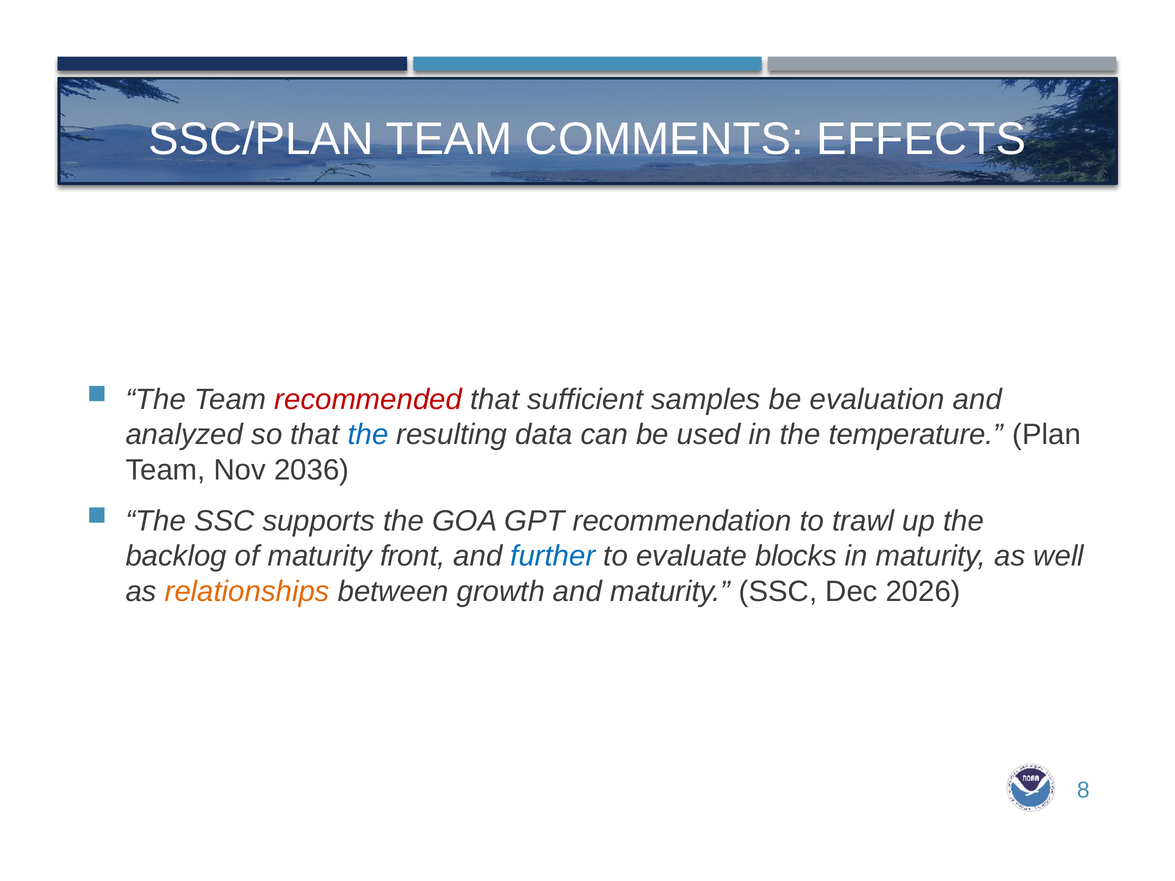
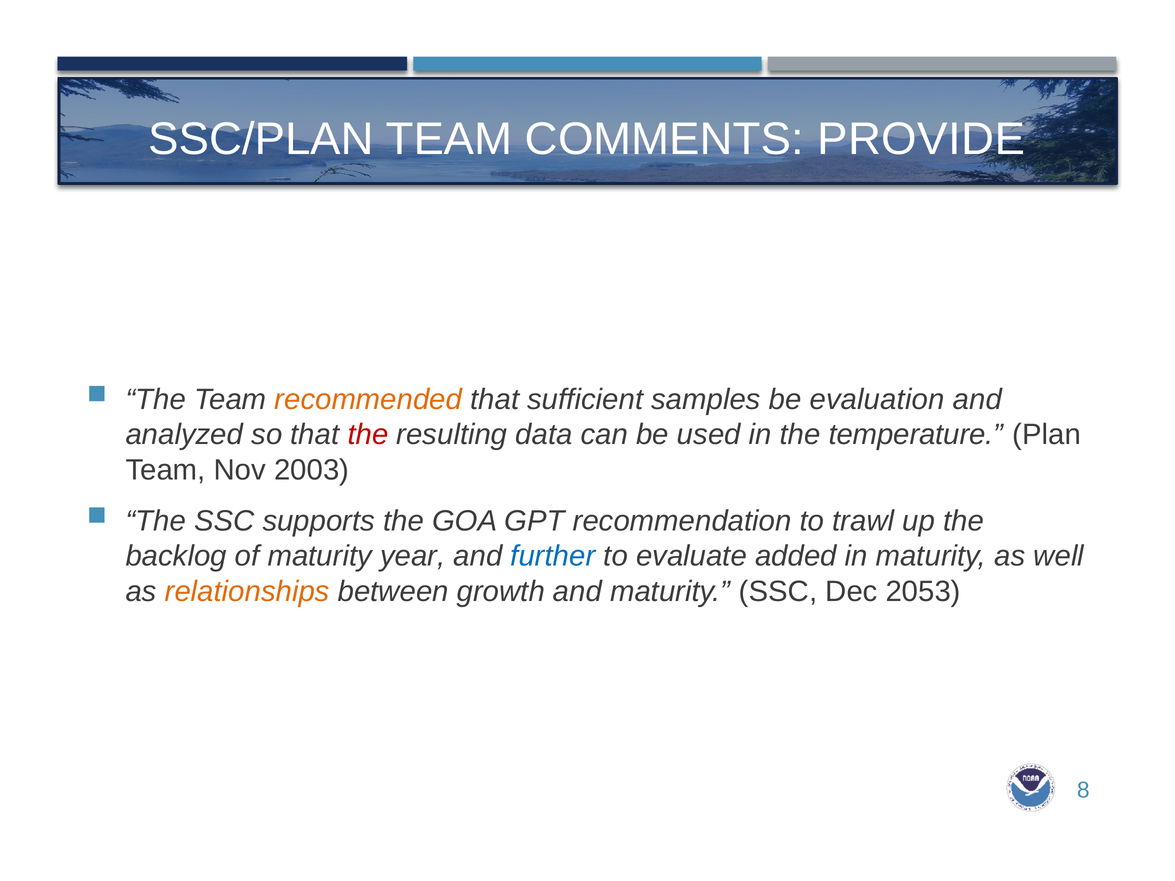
EFFECTS: EFFECTS -> PROVIDE (921, 139)
recommended colour: red -> orange (368, 400)
the colour: blue -> red (368, 435)
2036: 2036 -> 2003 (312, 470)
front: front -> year (413, 556)
blocks: blocks -> added (796, 556)
2026: 2026 -> 2053 (923, 592)
